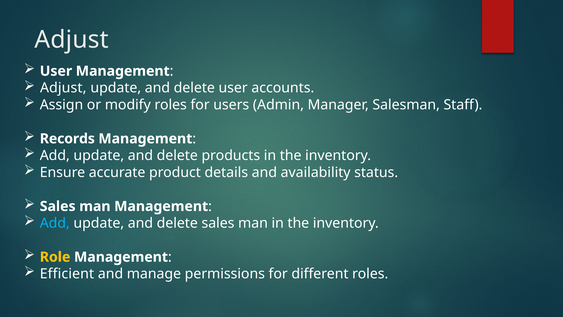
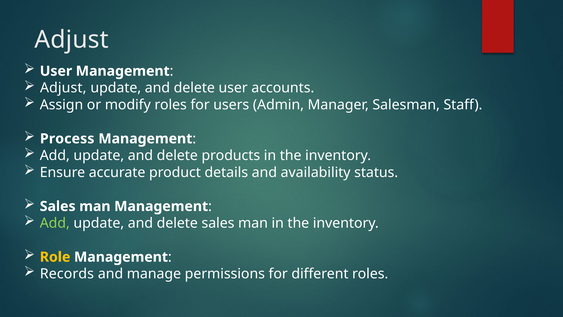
Records: Records -> Process (67, 139)
Add colour: light blue -> light green (55, 223)
Efficient: Efficient -> Records (67, 274)
